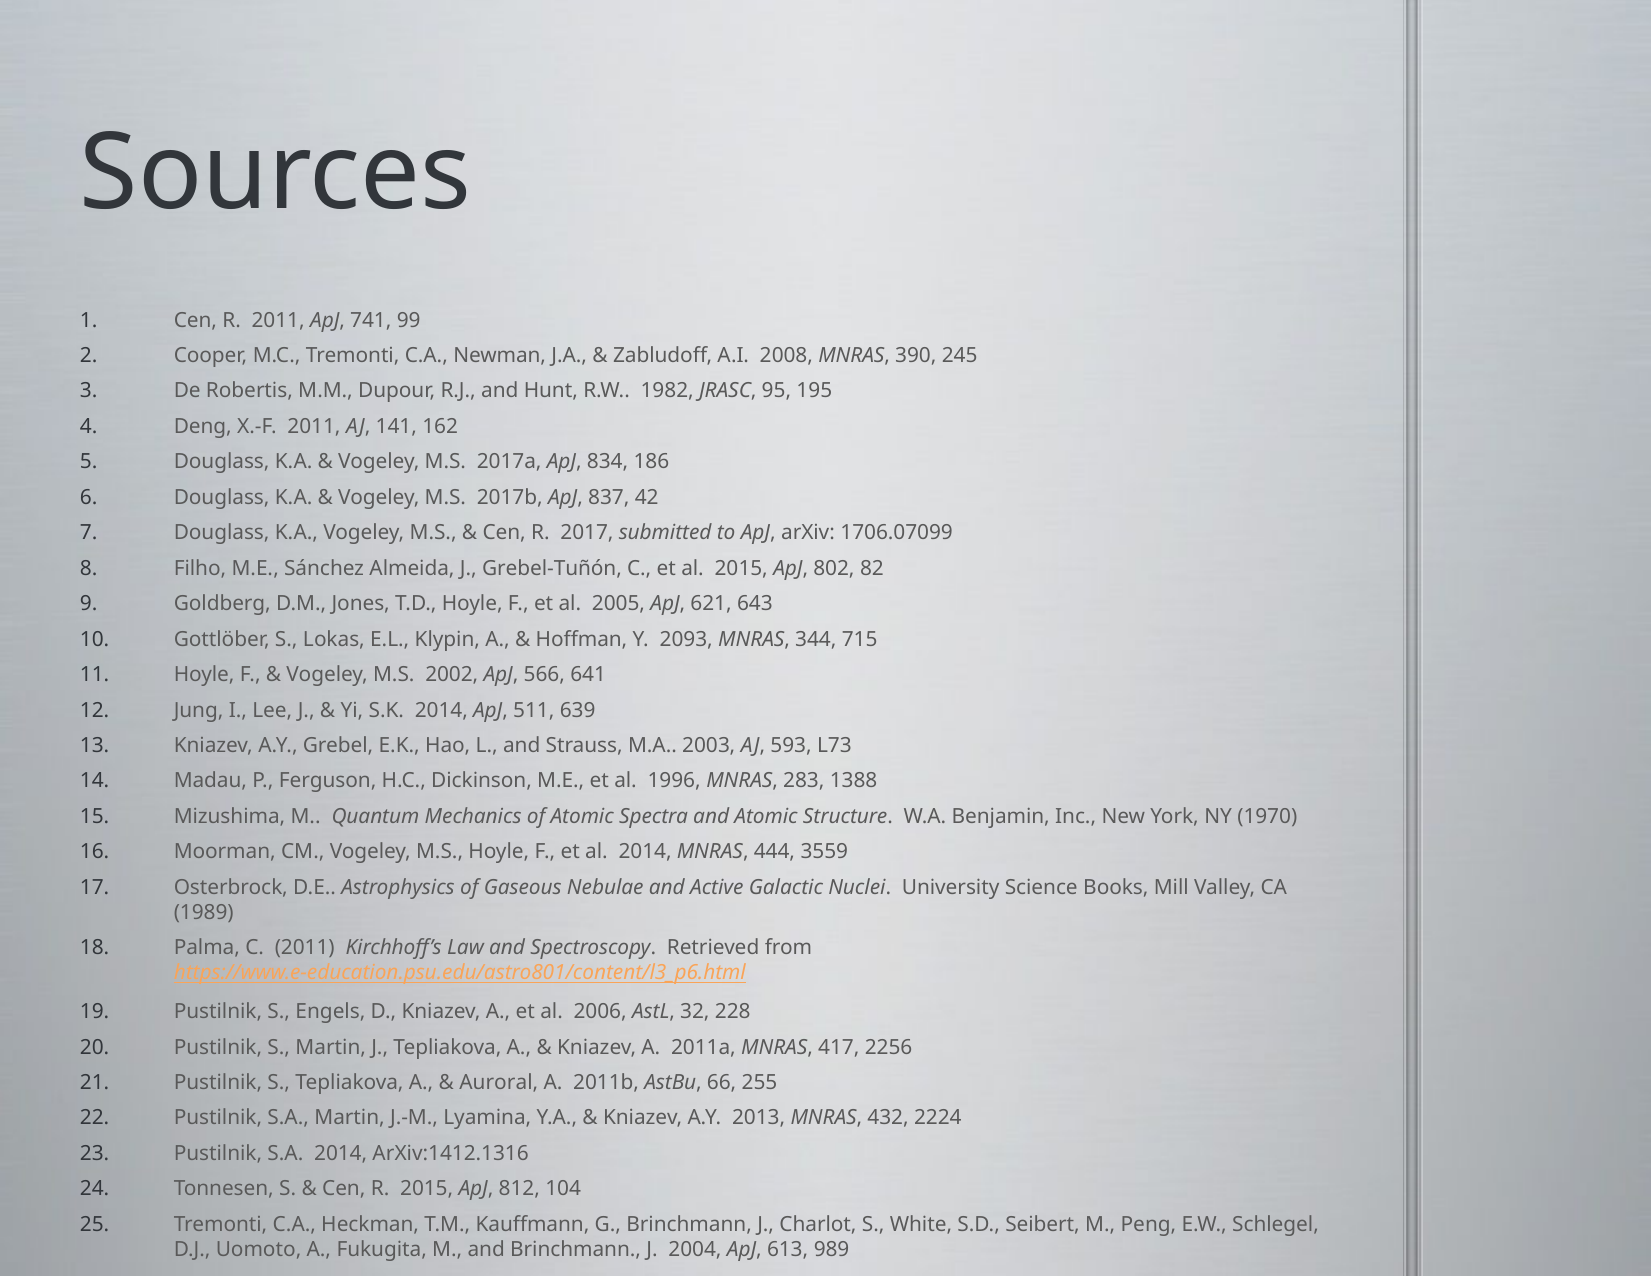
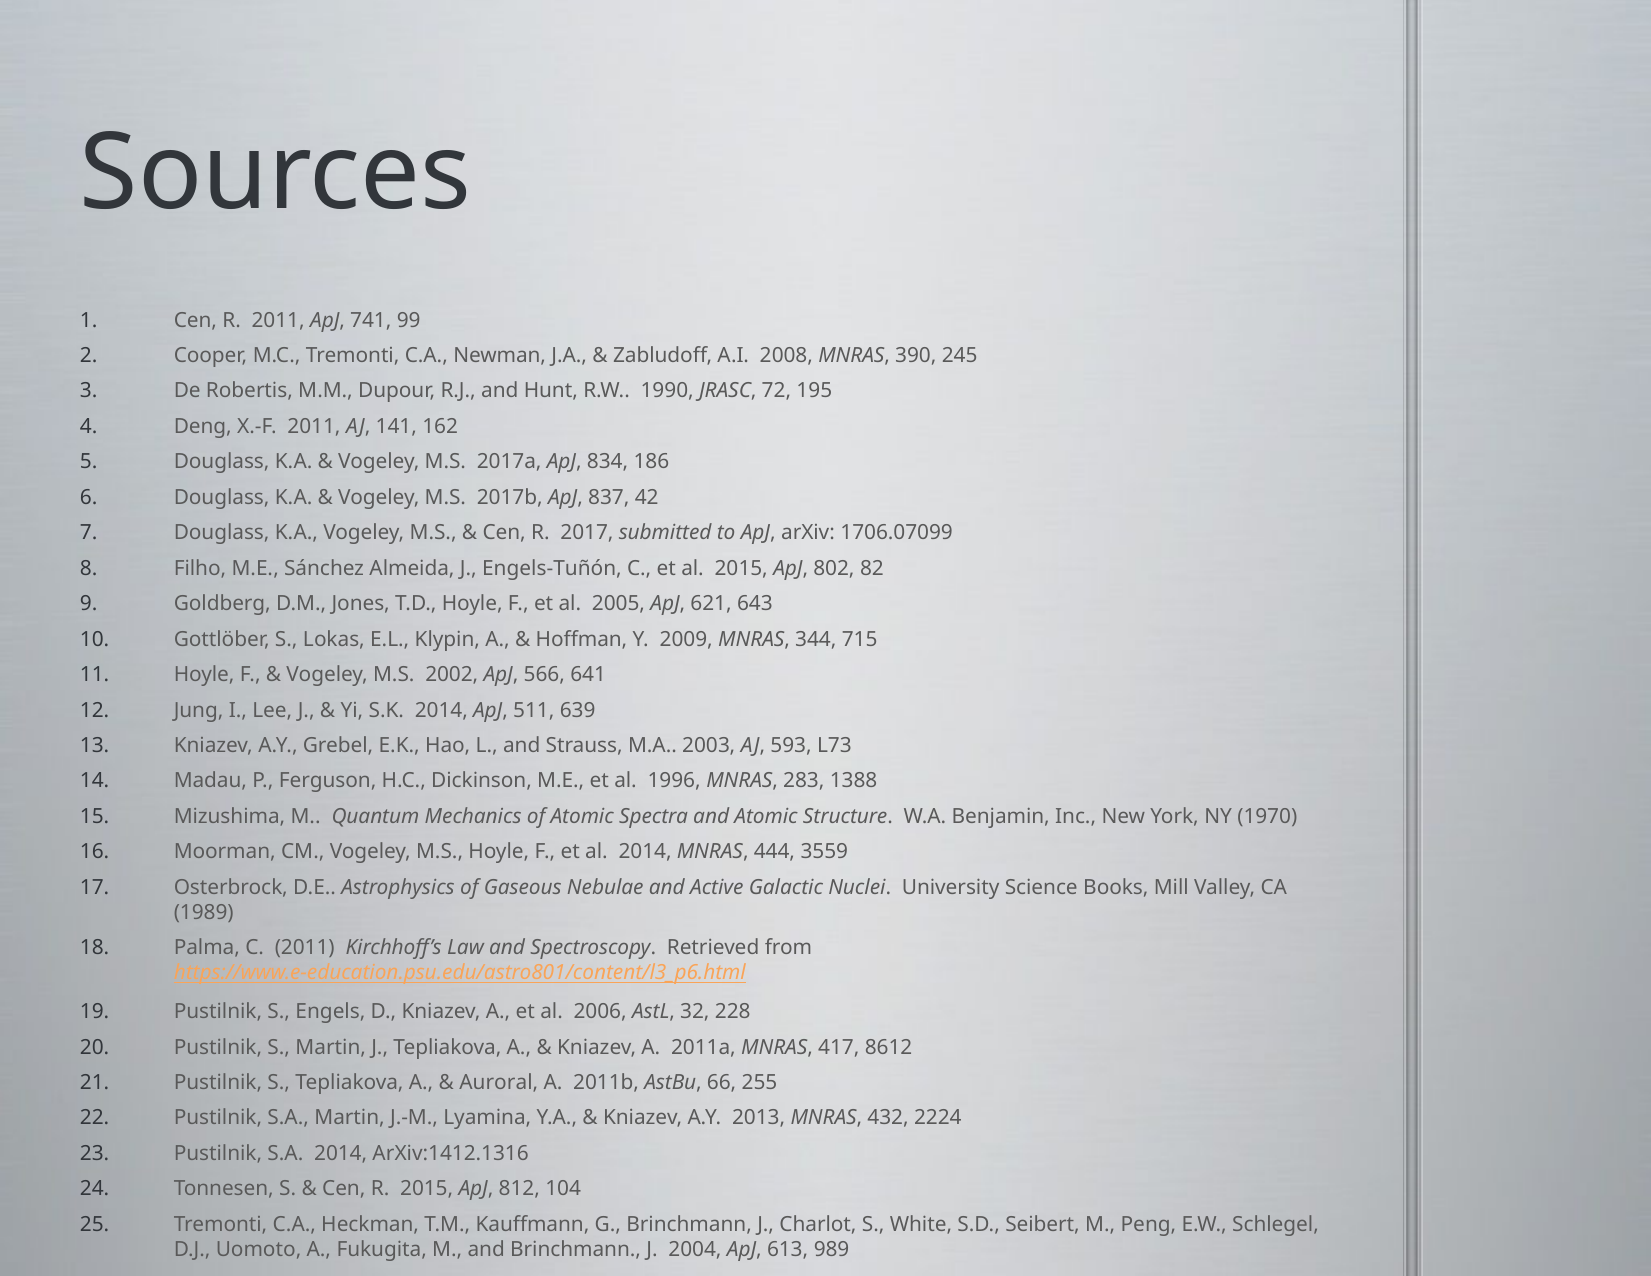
1982: 1982 -> 1990 (667, 391)
95: 95 -> 72 (776, 391)
Grebel-Tuñón: Grebel-Tuñón -> Engels-Tuñón (552, 568)
2093: 2093 -> 2009 (686, 639)
2256: 2256 -> 8612 (889, 1047)
